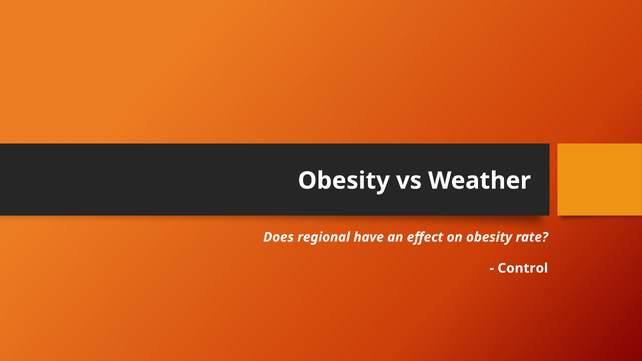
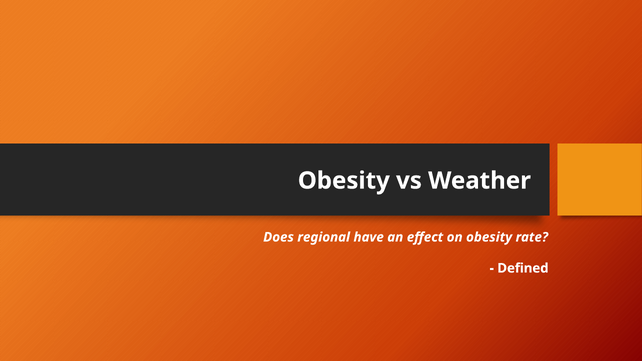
Control: Control -> Defined (523, 268)
